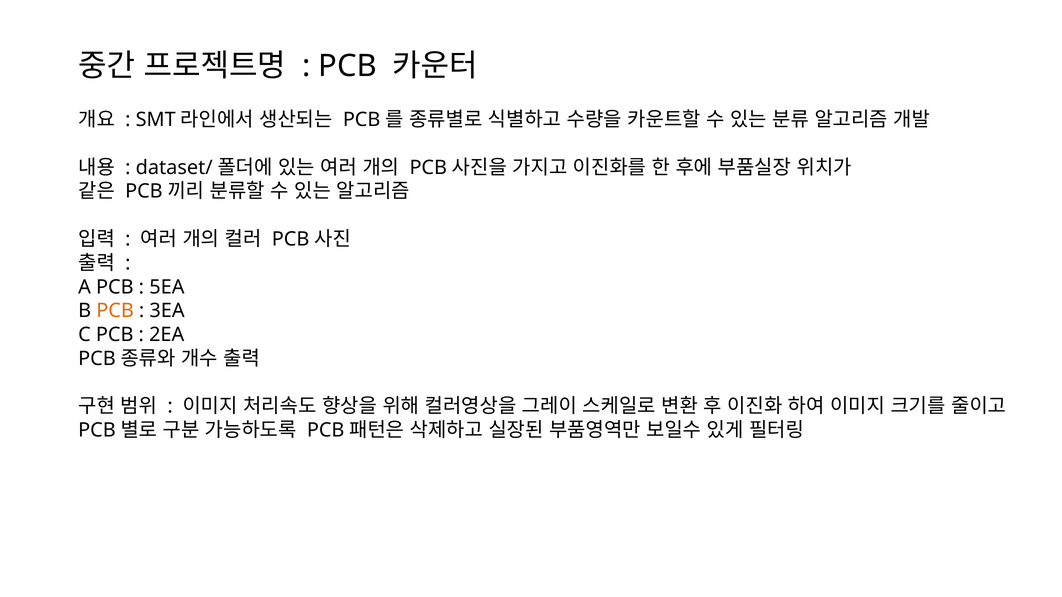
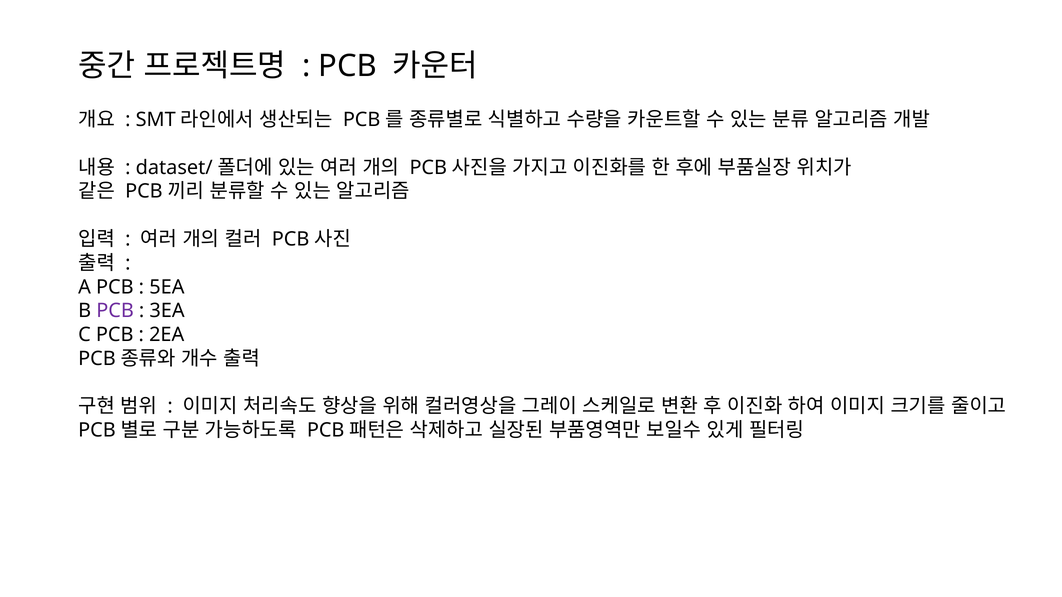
PCB colour: orange -> purple (115, 311)
